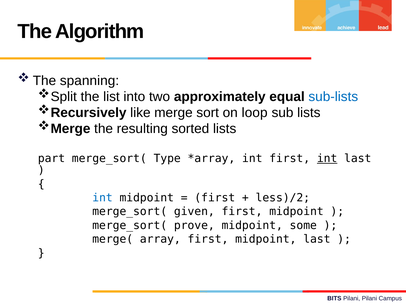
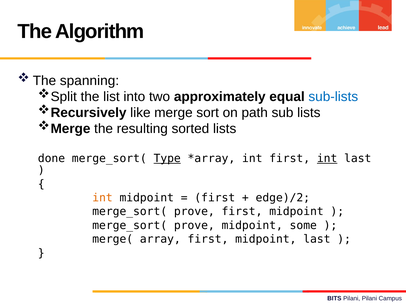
loop: loop -> path (255, 113)
part: part -> done (51, 159)
Type underline: none -> present (167, 159)
int colour: blue -> orange (103, 198)
less)/2: less)/2 -> edge)/2 (283, 198)
given: given -> prove (194, 212)
